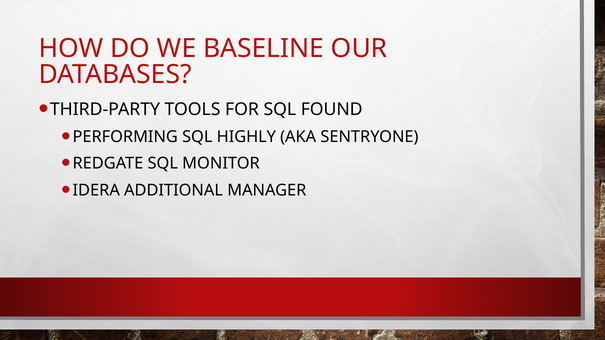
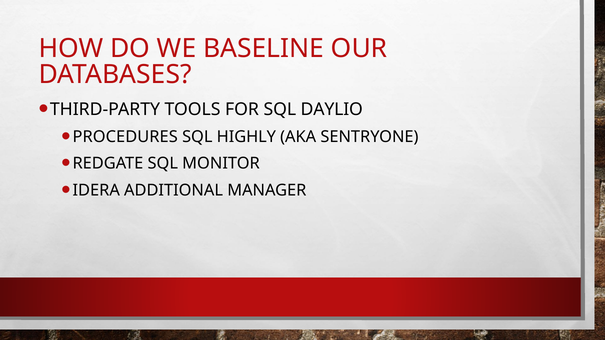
FOUND: FOUND -> DAYLIO (332, 109)
PERFORMING: PERFORMING -> PROCEDURES (125, 137)
